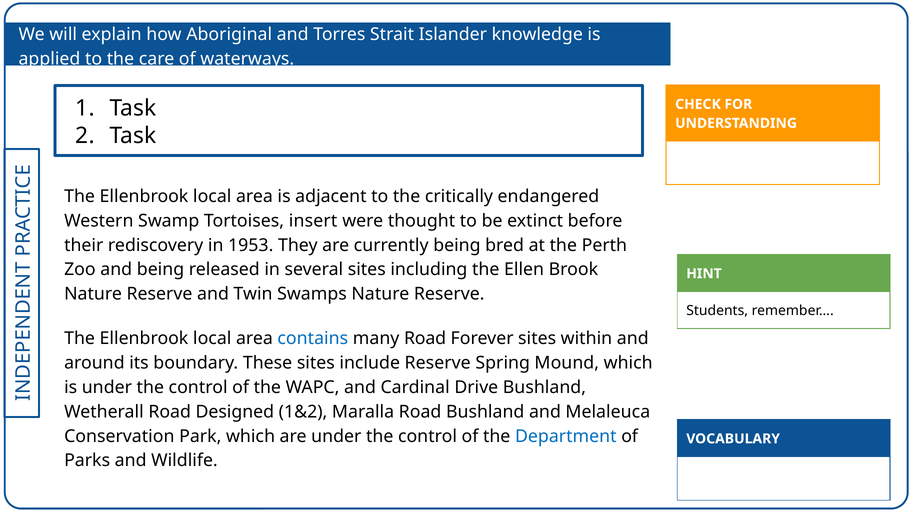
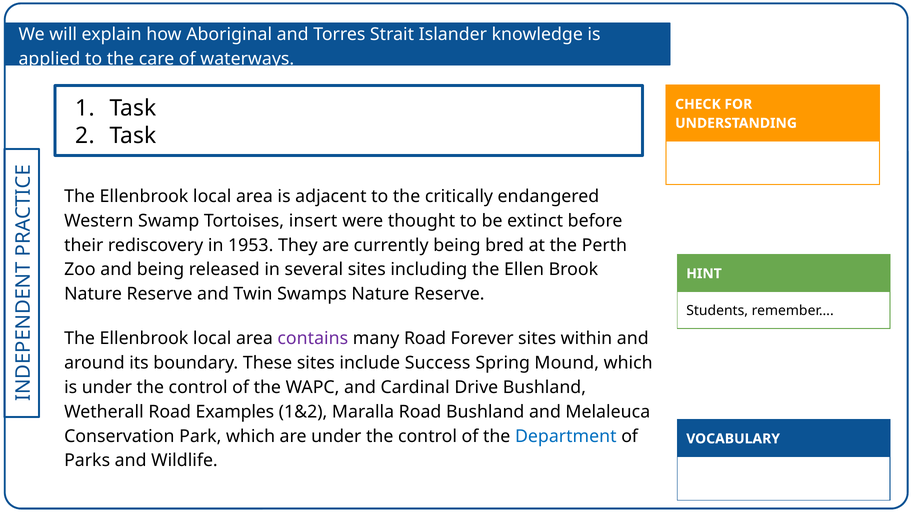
contains colour: blue -> purple (313, 339)
include Reserve: Reserve -> Success (438, 363)
Designed: Designed -> Examples (235, 412)
